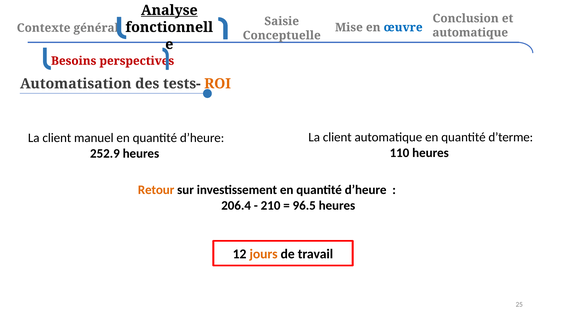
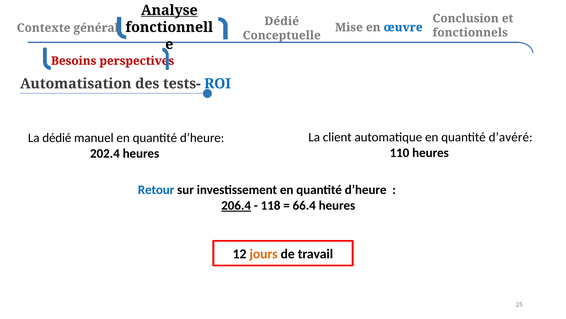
Saisie: Saisie -> Dédié (282, 21)
automatique: automatique -> fonctionnels (470, 33)
ROI colour: orange -> blue (218, 84)
d’terme: d’terme -> d’avéré (511, 137)
client: client -> dédié (57, 138)
252.9: 252.9 -> 202.4 (105, 153)
Retour colour: orange -> blue (156, 190)
206.4 underline: none -> present (236, 205)
210: 210 -> 118 (271, 205)
96.5: 96.5 -> 66.4 (304, 205)
